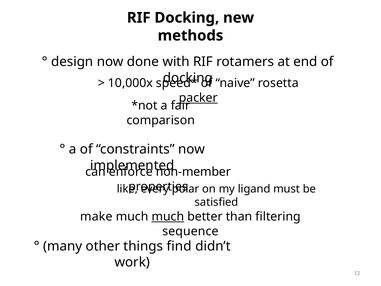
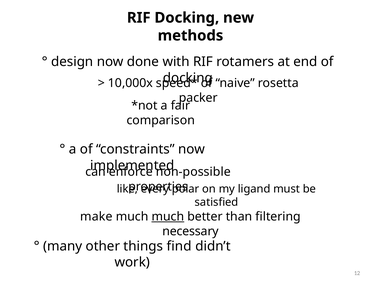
packer underline: present -> none (198, 98)
non-member: non-member -> non-possible (193, 172)
sequence: sequence -> necessary (191, 231)
